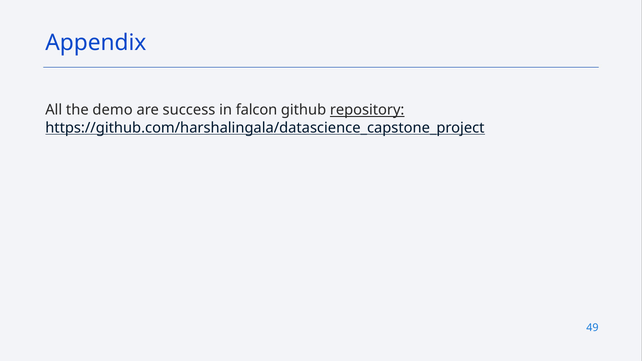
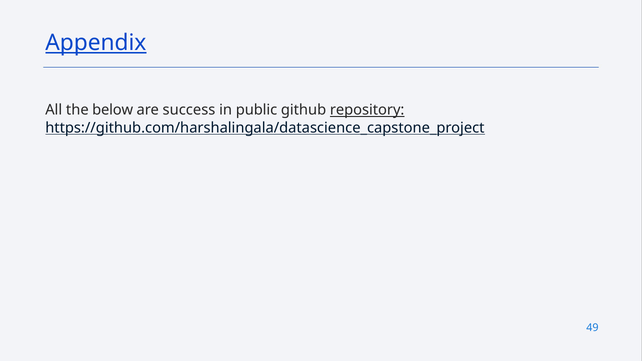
Appendix underline: none -> present (96, 43)
demo: demo -> below (113, 110)
falcon: falcon -> public (257, 110)
